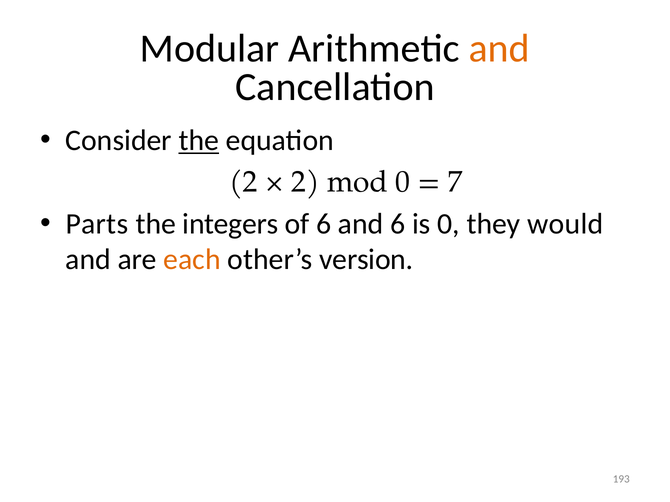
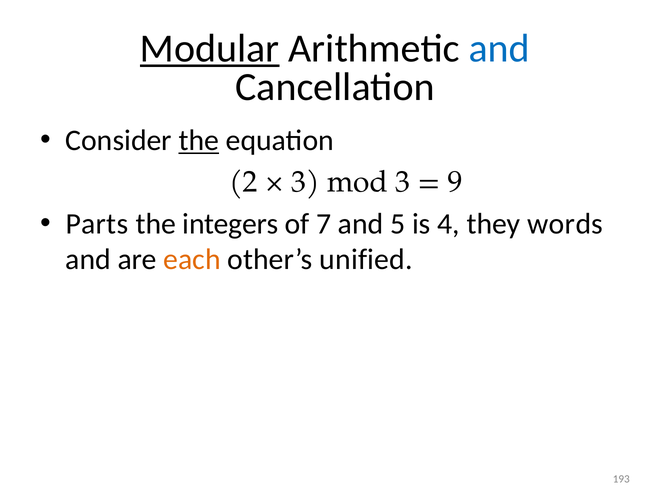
Modular underline: none -> present (210, 49)
and colour: orange -> blue (499, 49)
2: 2 -> 3 (306, 182)
mod 0: 0 -> 3 (403, 182)
7: 7 -> 9 (455, 182)
of 6: 6 -> 7 (324, 224)
and 6: 6 -> 5 (398, 224)
is 0: 0 -> 4 (449, 224)
would: would -> words (565, 224)
version: version -> unified (366, 260)
